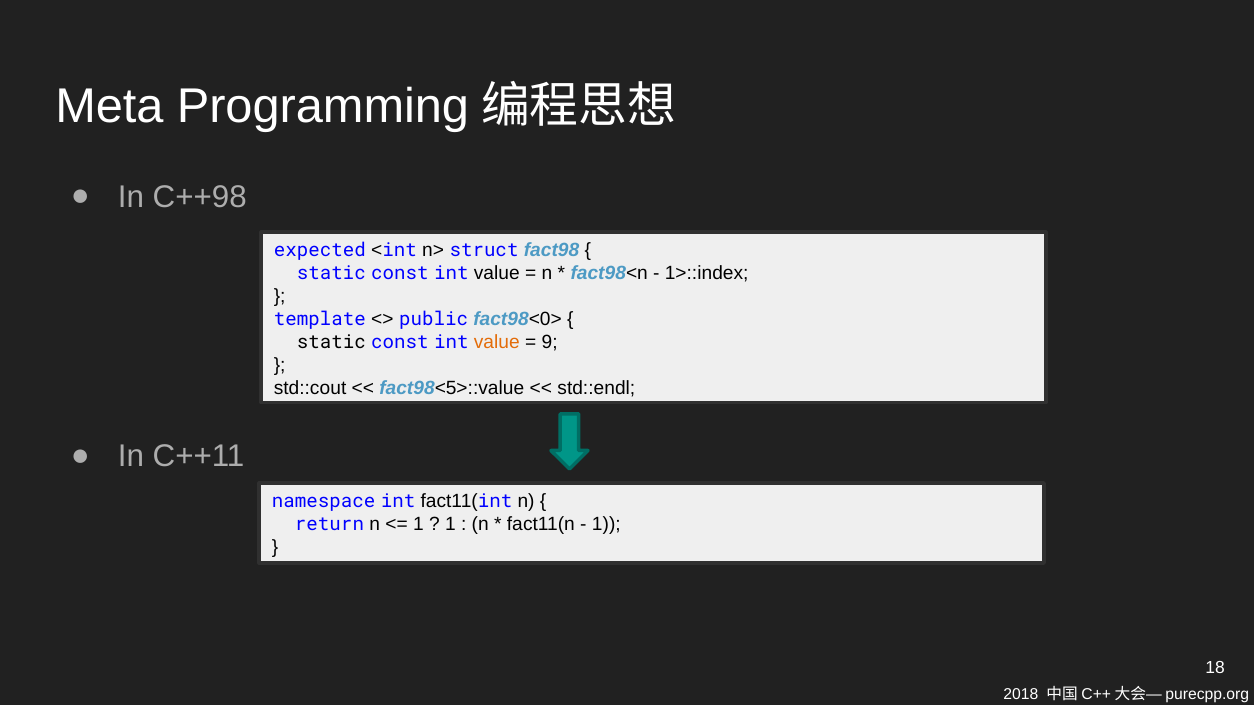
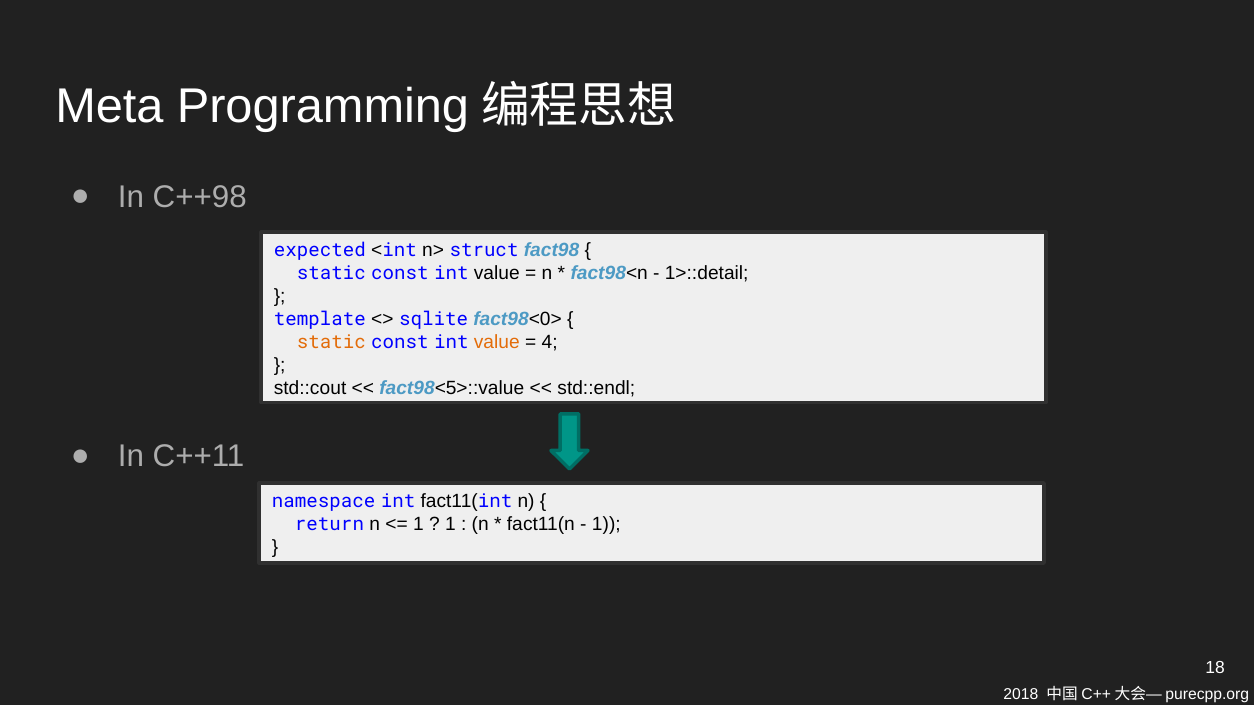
1>::index: 1>::index -> 1>::detail (707, 273)
public: public -> sqlite (434, 319)
static colour: black -> orange (331, 342)
9: 9 -> 4 (550, 342)
